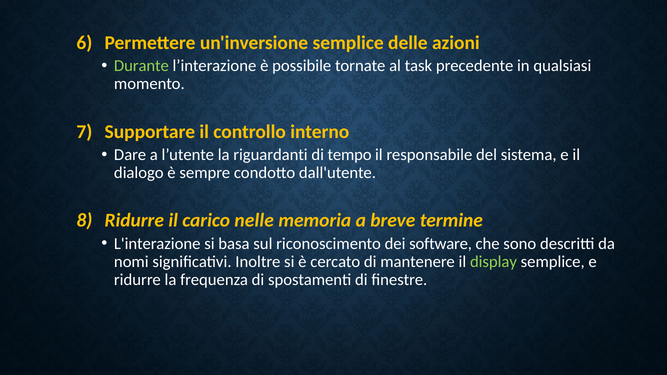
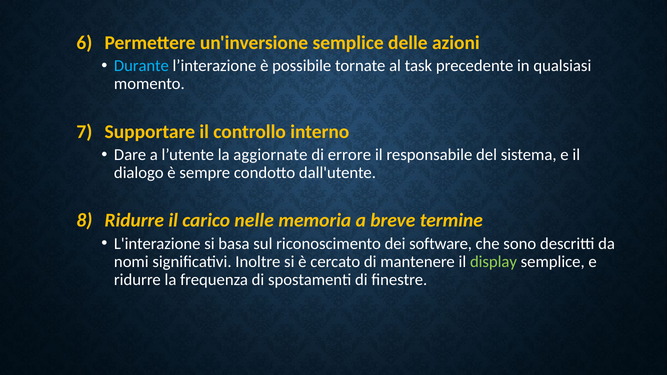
Durante colour: light green -> light blue (141, 66)
riguardanti: riguardanti -> aggiornate (270, 155)
tempo: tempo -> errore (349, 155)
